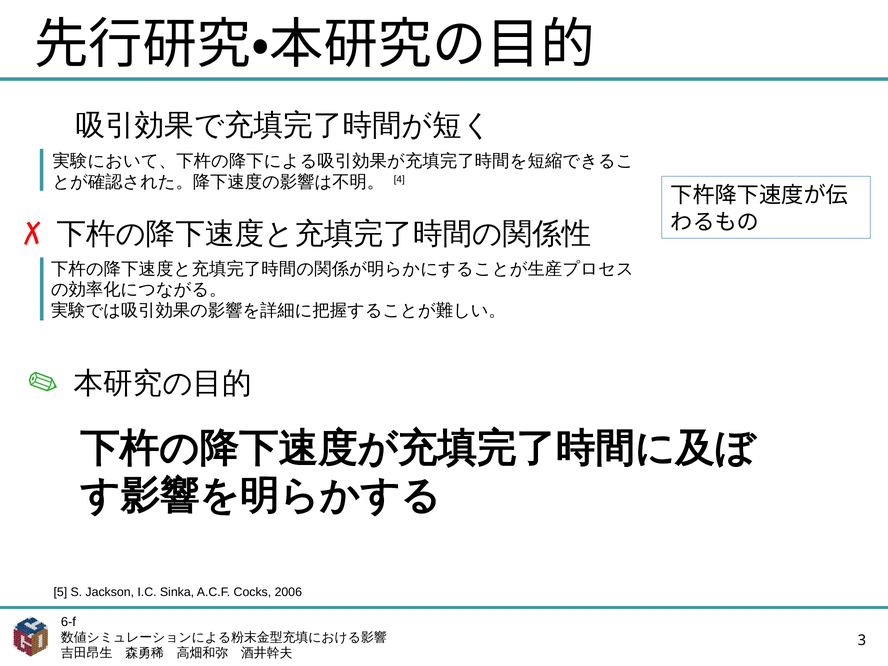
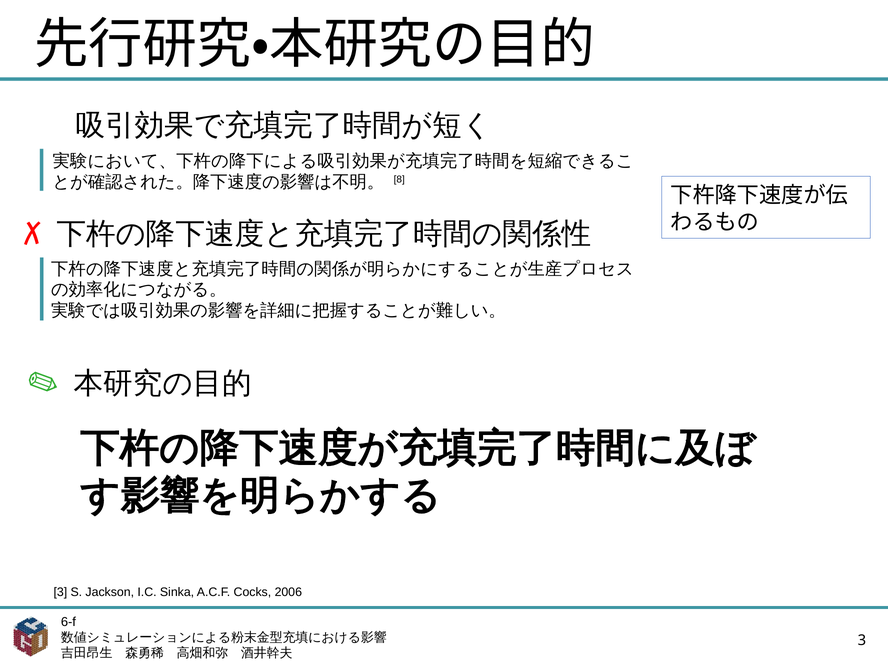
4: 4 -> 8 (399, 179)
5: 5 -> 3 (60, 592)
